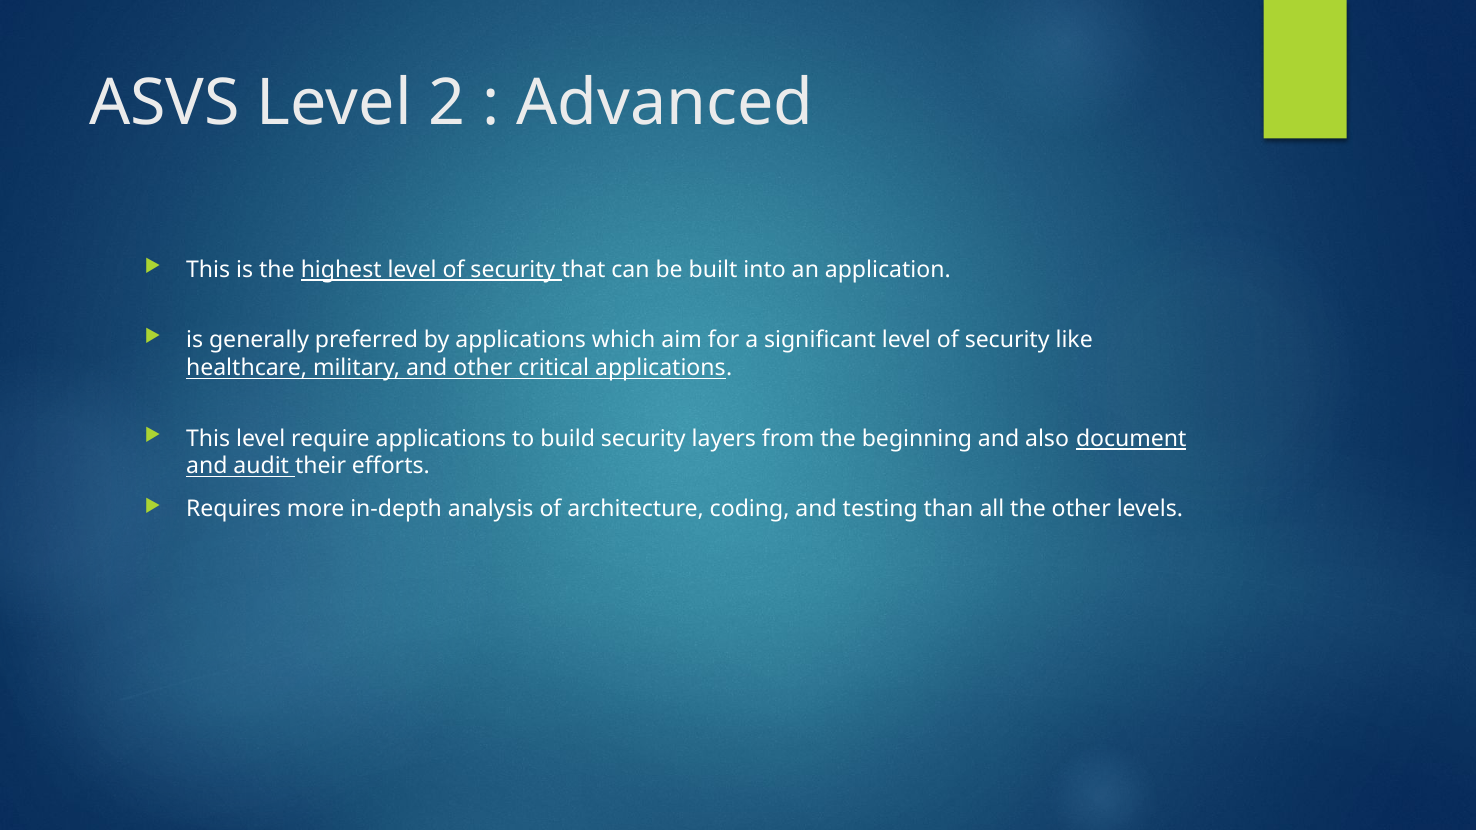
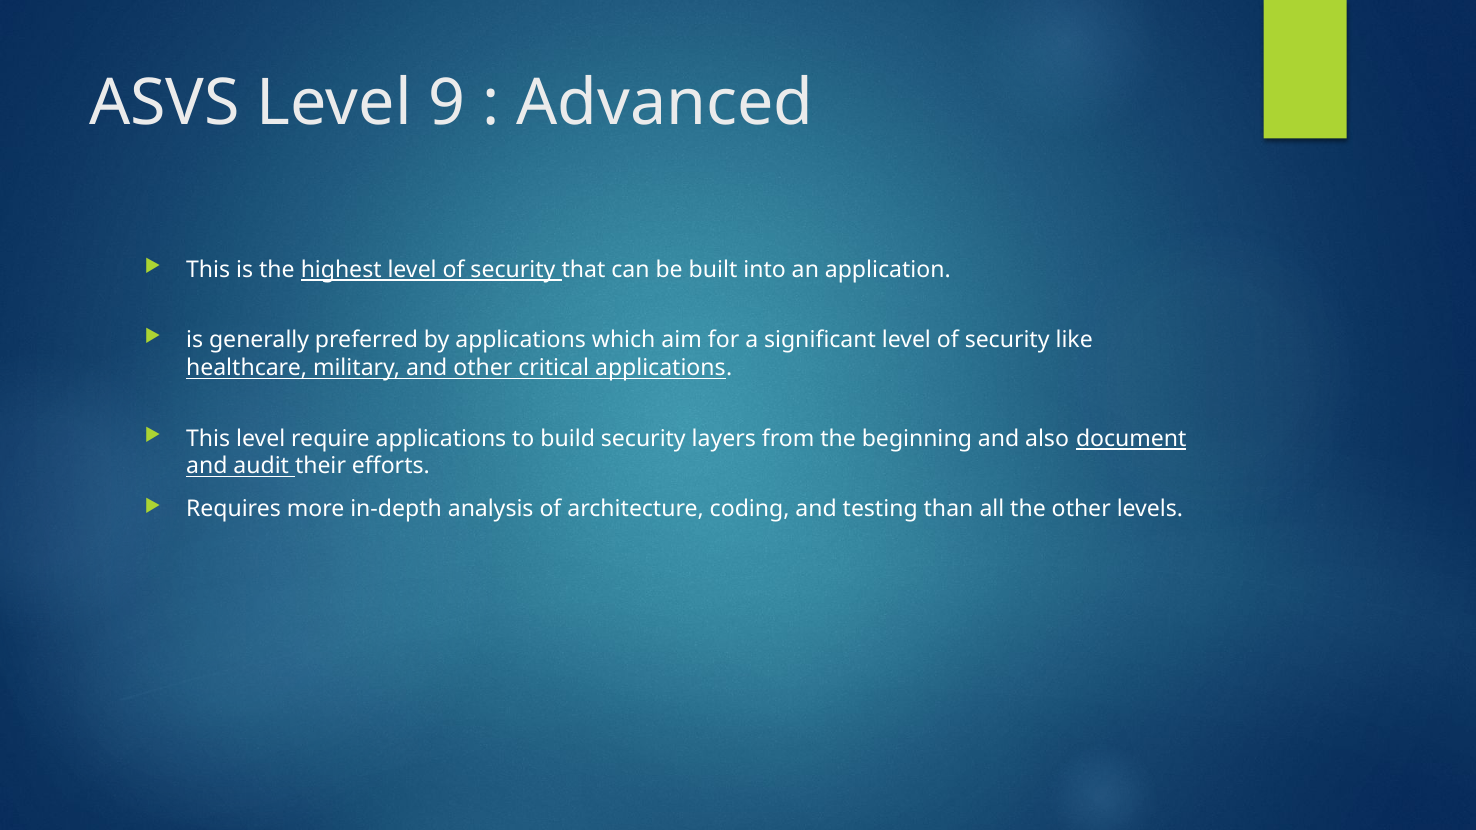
2: 2 -> 9 (447, 104)
